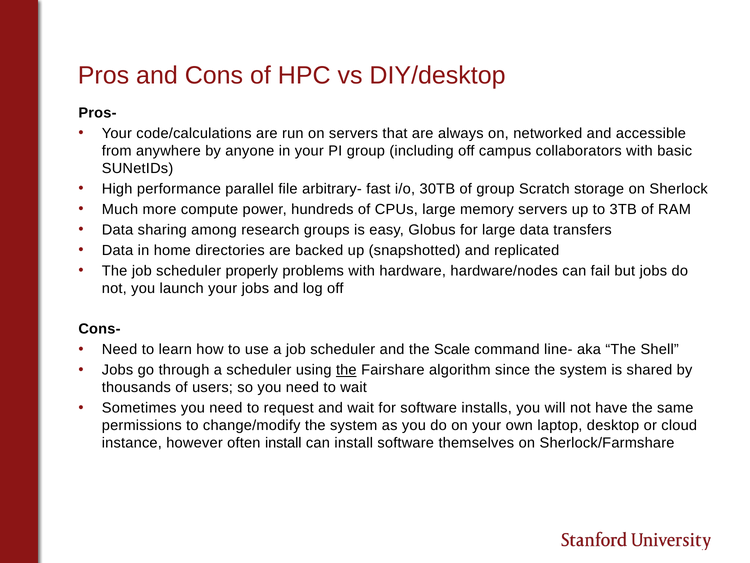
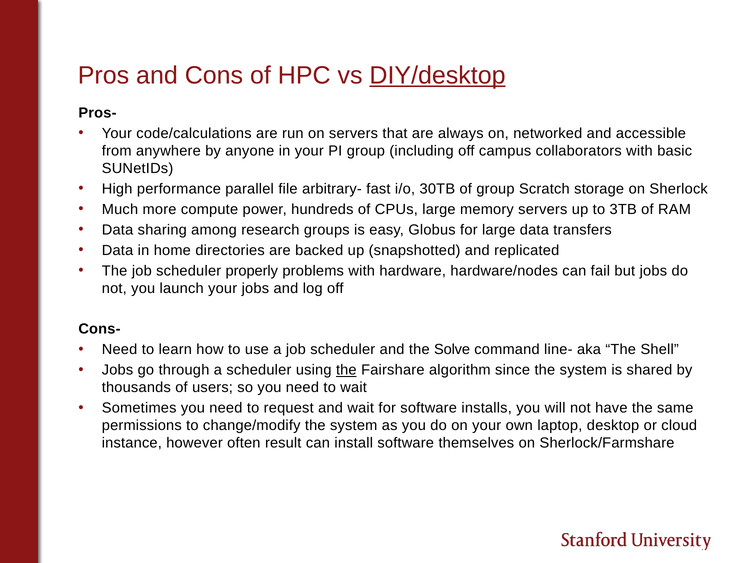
DIY/desktop underline: none -> present (438, 76)
Scale: Scale -> Solve (452, 349)
often install: install -> result (283, 443)
